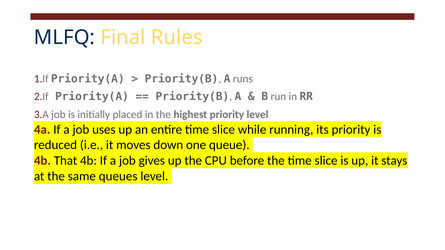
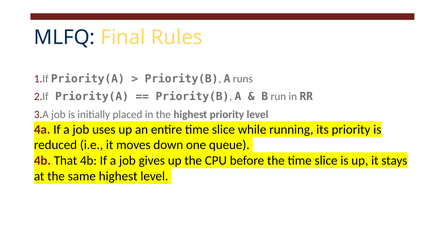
same queues: queues -> highest (118, 176)
